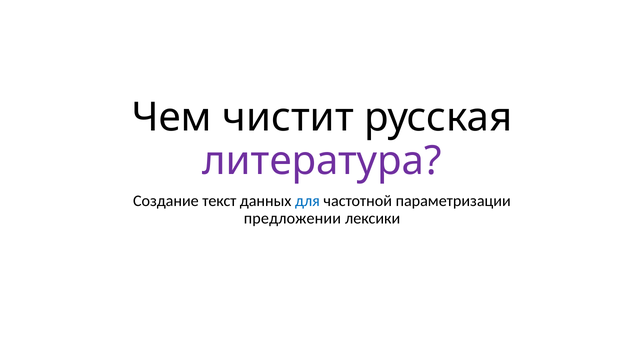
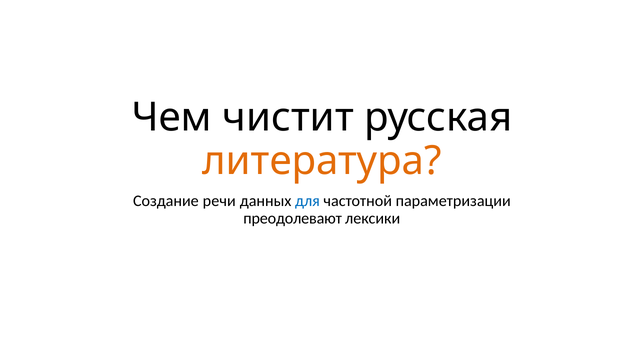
литература colour: purple -> orange (322, 161)
текст: текст -> речи (219, 201)
предложении: предложении -> преодолевают (293, 219)
